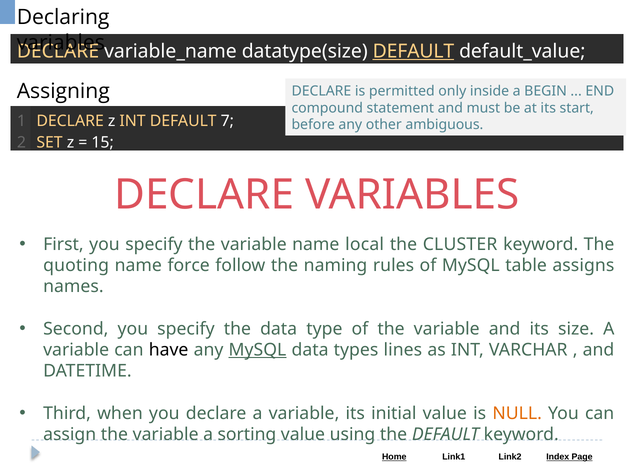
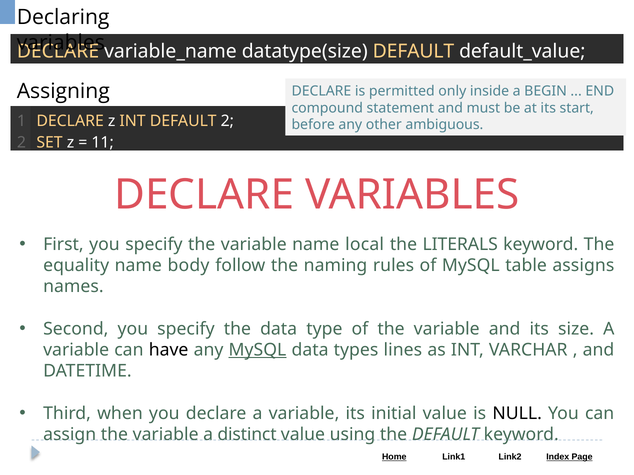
DEFAULT underline: present -> none (413, 51)
DEFAULT 7: 7 -> 2 (227, 121)
15: 15 -> 11 (103, 143)
CLUSTER: CLUSTER -> LITERALS (460, 245)
quoting: quoting -> equality (76, 266)
force: force -> body (189, 266)
NULL colour: orange -> black (517, 414)
sorting: sorting -> distinct (247, 435)
